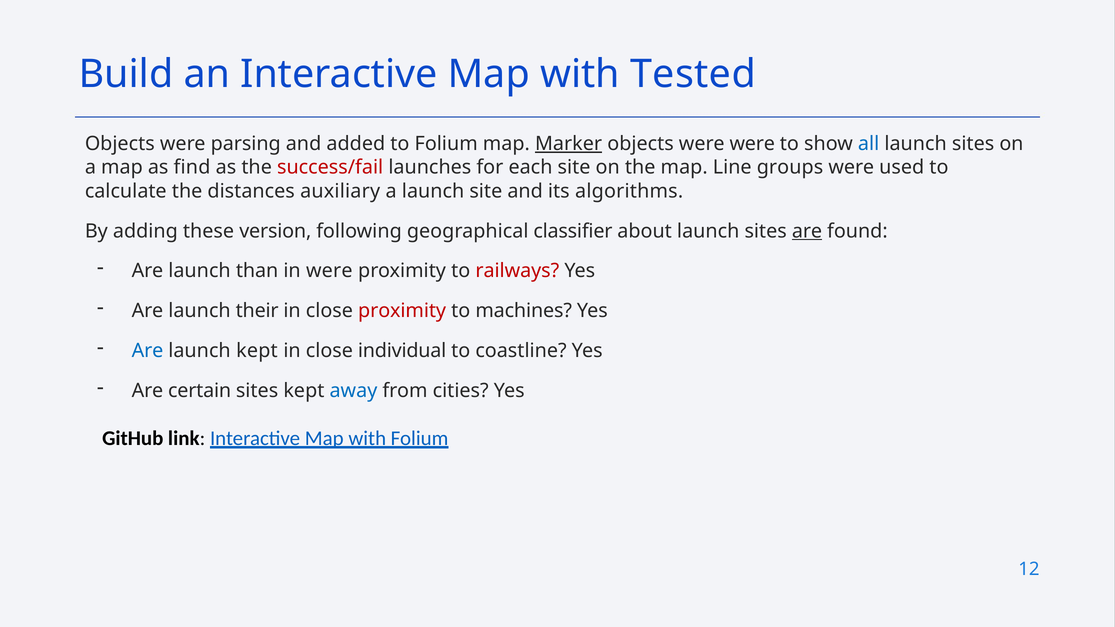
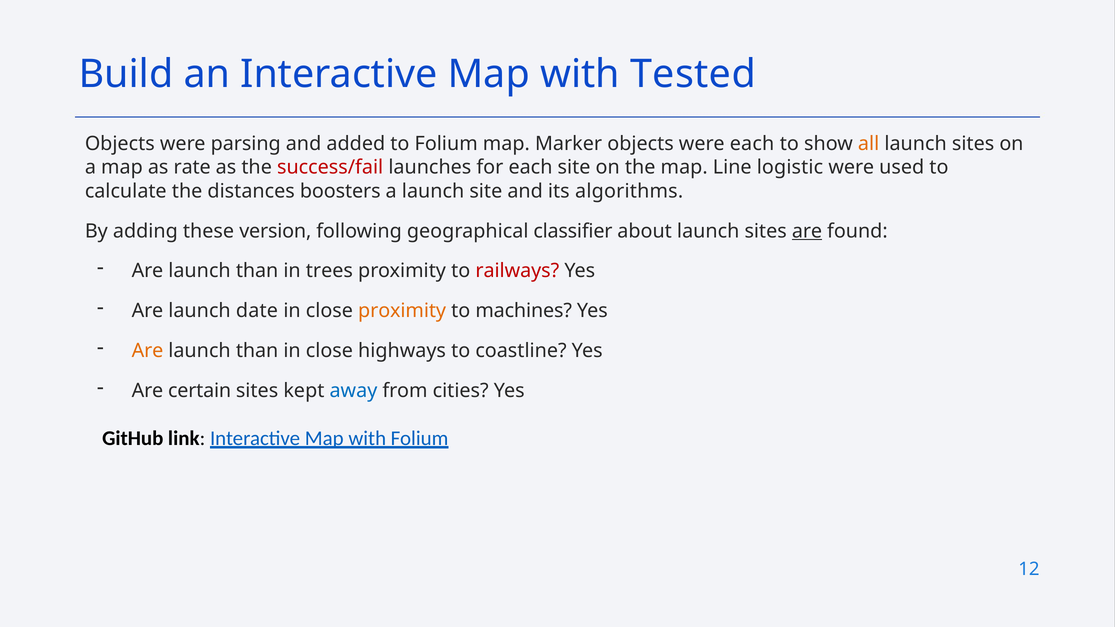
Marker underline: present -> none (569, 144)
were were: were -> each (752, 144)
all colour: blue -> orange (869, 144)
find: find -> rate (192, 167)
groups: groups -> logistic (790, 167)
auxiliary: auxiliary -> boosters (340, 191)
in were: were -> trees (329, 271)
their: their -> date (257, 311)
proximity colour: red -> orange (402, 311)
Are colour: blue -> orange (148, 351)
kept: kept -> than (257, 351)
individual: individual -> highways (402, 351)
